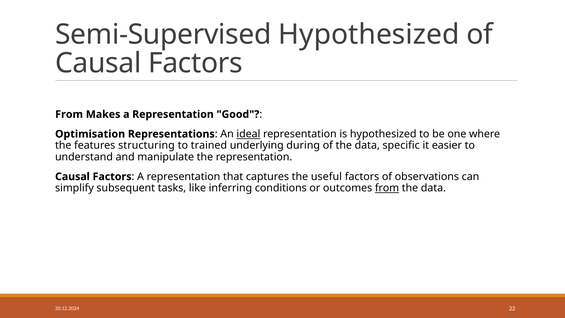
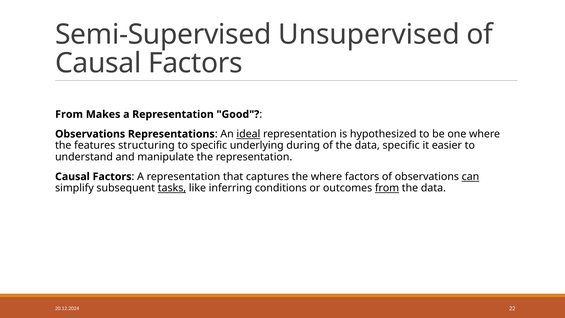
Semi-Supervised Hypothesized: Hypothesized -> Unsupervised (369, 34)
Optimisation: Optimisation -> Observations (90, 134)
to trained: trained -> specific (209, 145)
the useful: useful -> where (326, 177)
can underline: none -> present (470, 177)
tasks underline: none -> present (172, 188)
